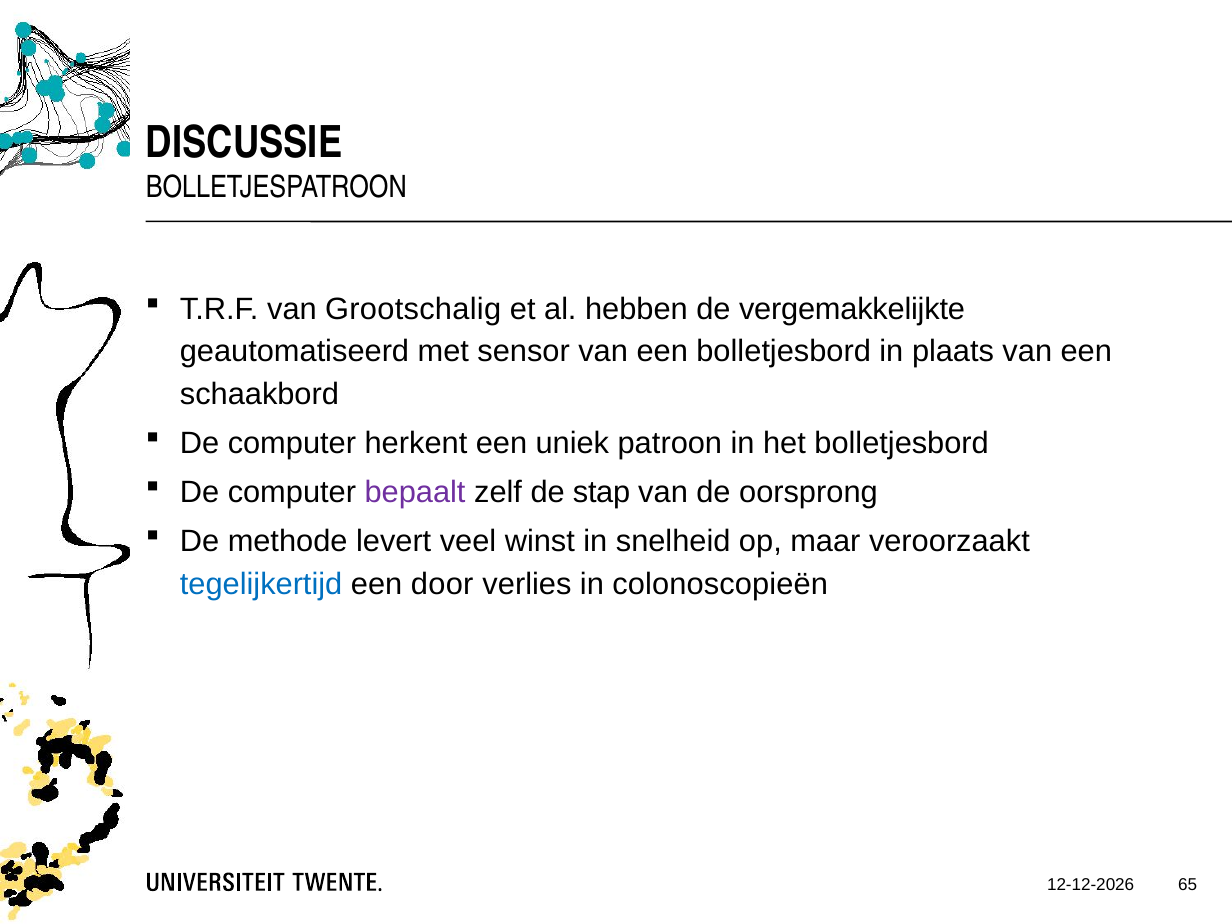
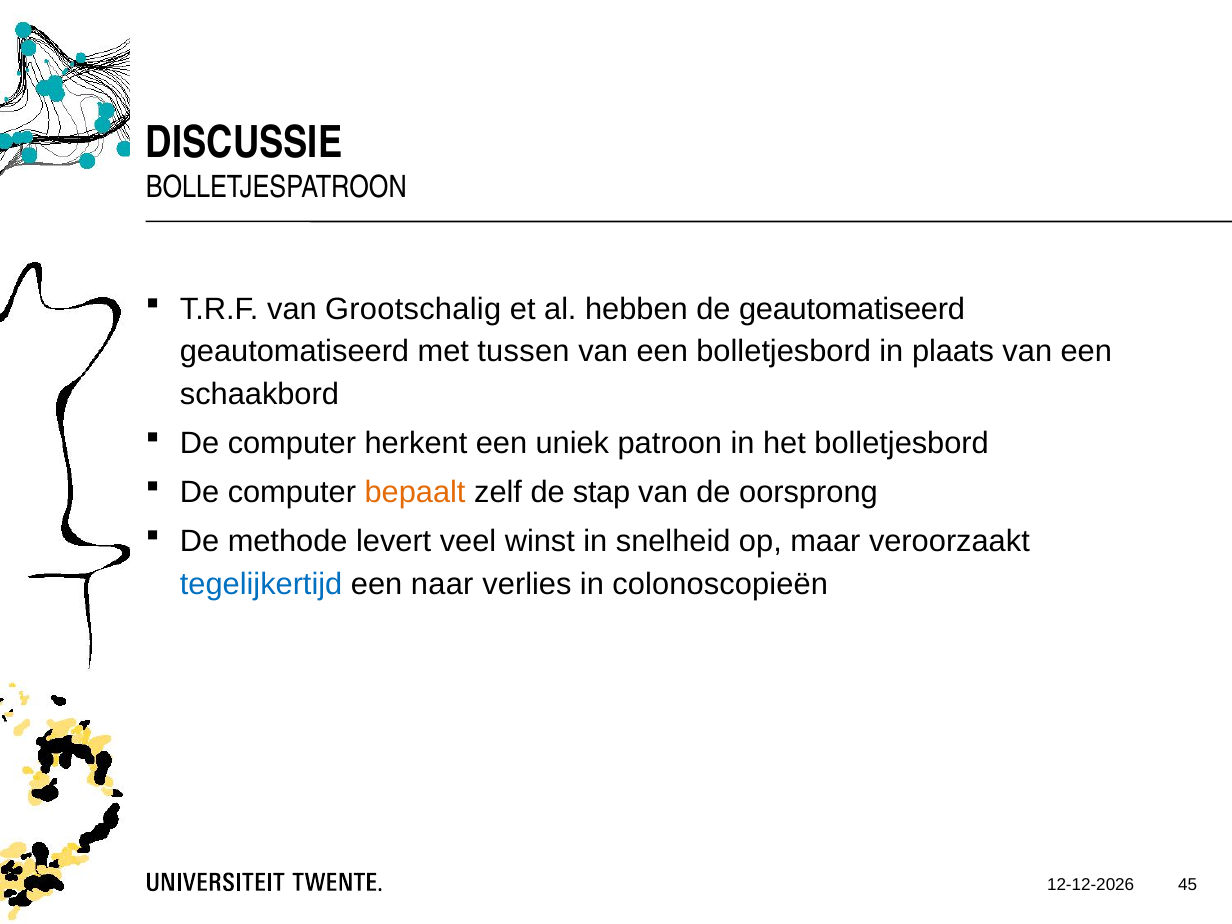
de vergemakkelijkte: vergemakkelijkte -> geautomatiseerd (852, 309)
sensor: sensor -> tussen (523, 352)
bepaalt colour: purple -> orange (415, 492)
door: door -> naar (442, 584)
65: 65 -> 45 (1188, 885)
